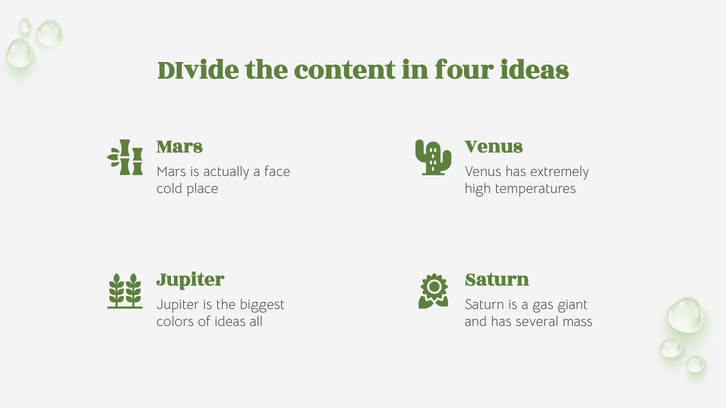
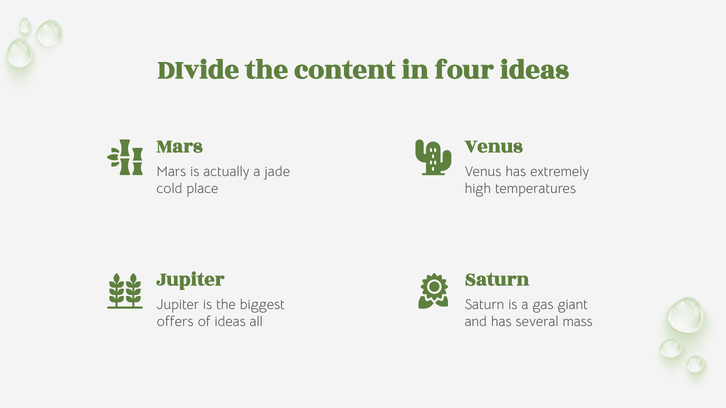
face: face -> jade (277, 172)
colors: colors -> offers (175, 322)
